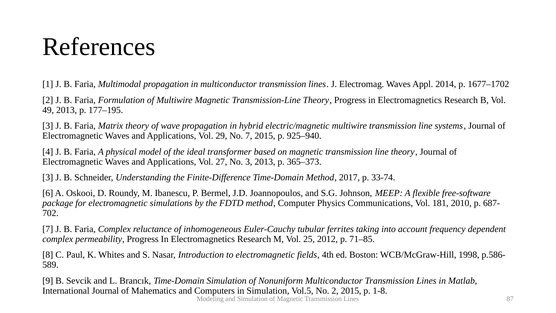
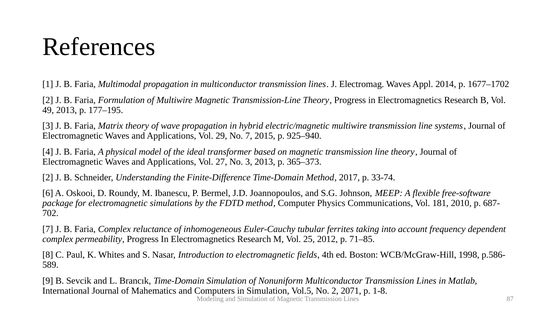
3: 3 -> 2 (48, 177)
2 2015: 2015 -> 2071 (351, 290)
